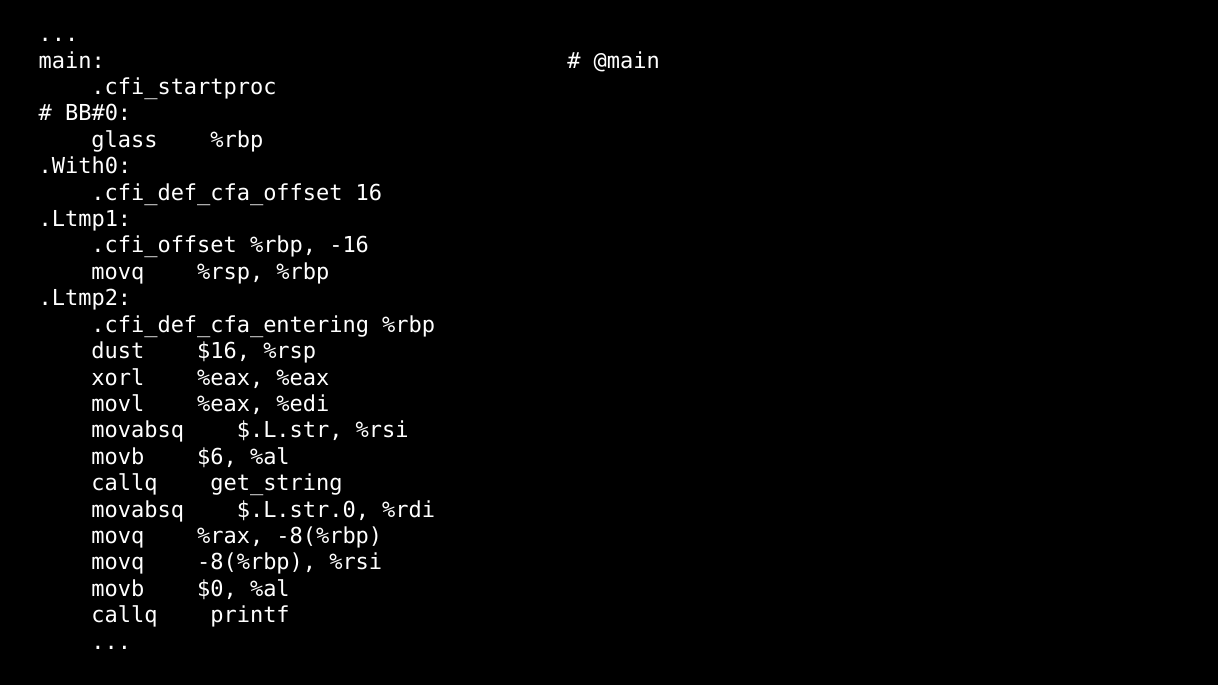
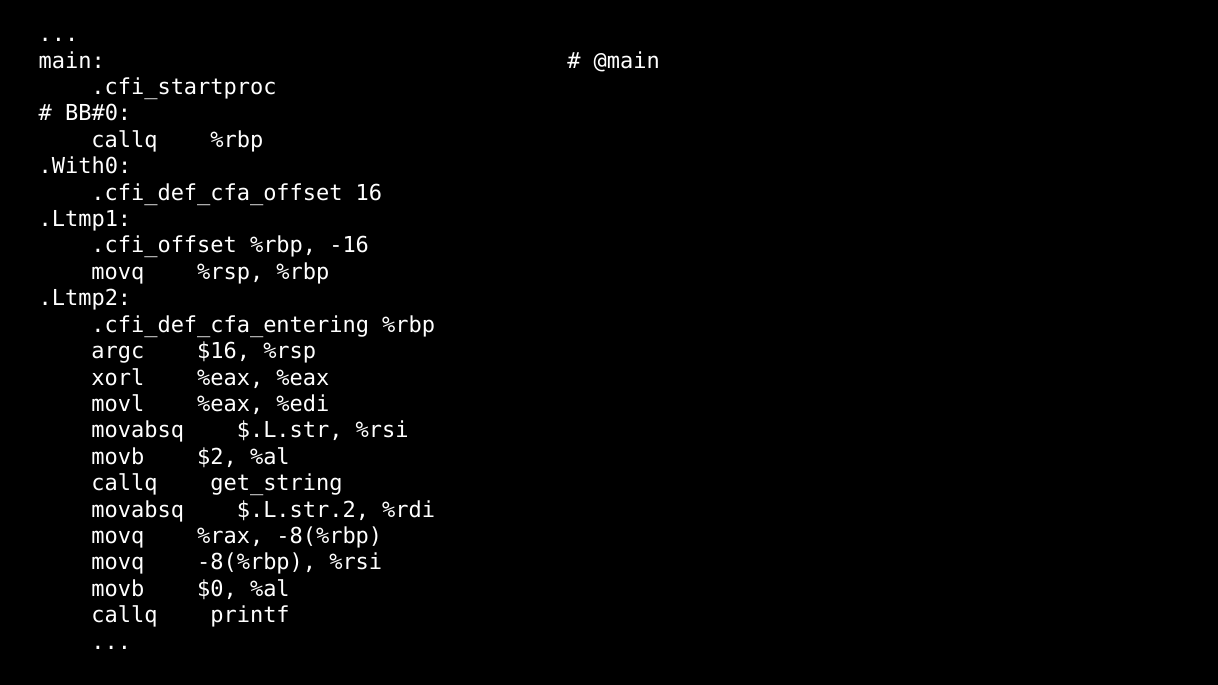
glass: glass -> callq (125, 140)
dust: dust -> argc (118, 351)
$6: $6 -> $2 (217, 457)
$.L.str.0: $.L.str.0 -> $.L.str.2 (303, 510)
